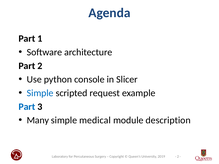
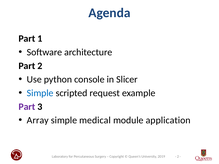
Part colour: blue -> purple (27, 107)
Many: Many -> Array (38, 120)
description: description -> application (168, 120)
